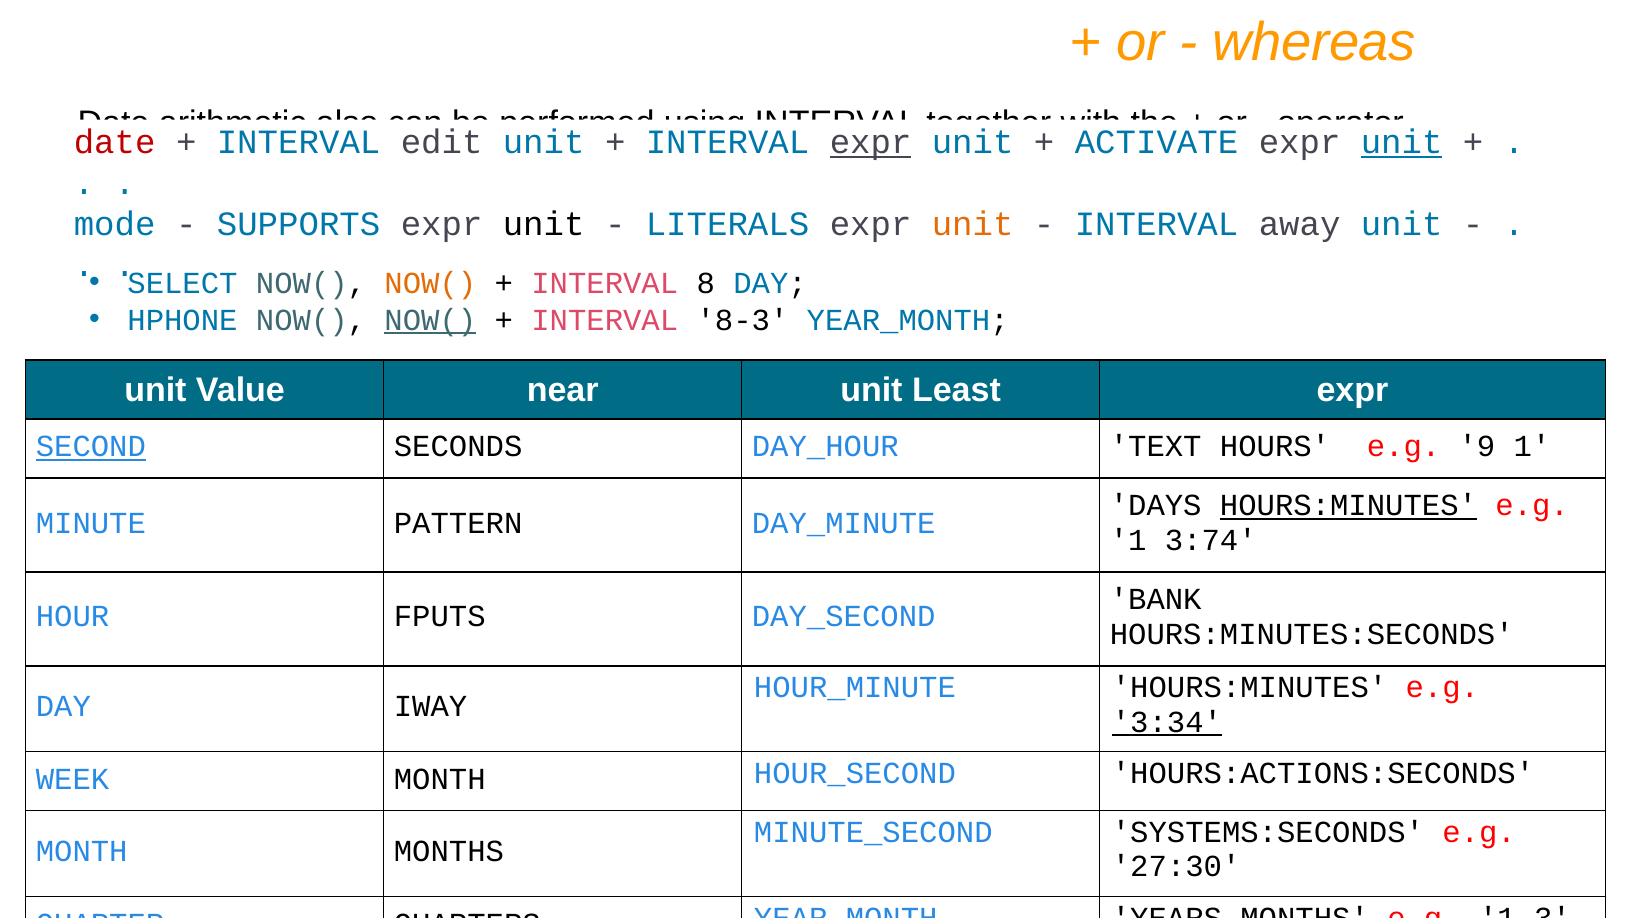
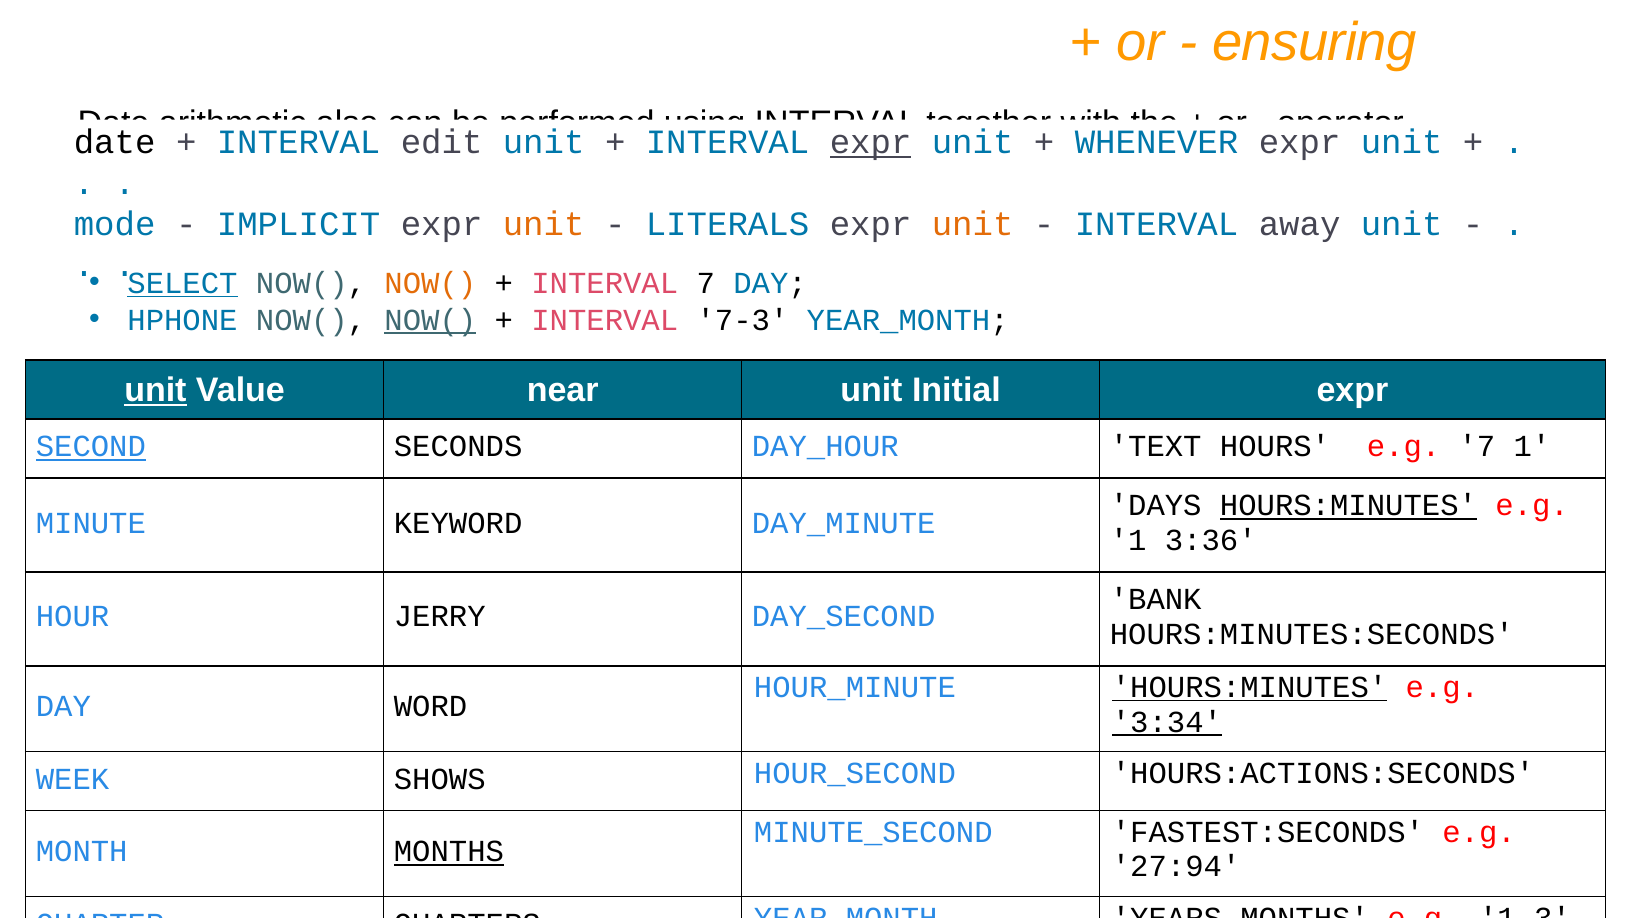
whereas: whereas -> ensuring (1314, 42)
date colour: red -> black (115, 142)
ACTIVATE: ACTIVATE -> WHENEVER (1157, 142)
unit underline: present -> none (1402, 142)
SUPPORTS: SUPPORTS -> IMPLICIT (299, 224)
unit colour: black -> orange (544, 224)
SELECT underline: none -> present (182, 283)
INTERVAL 8: 8 -> 7 (706, 283)
8-3: 8-3 -> 7-3 (742, 320)
unit underline: none -> present (155, 390)
Least: Least -> Initial (956, 390)
e.g 9: 9 -> 7 (1477, 447)
PATTERN: PATTERN -> KEYWORD (458, 523)
3:74: 3:74 -> 3:36 (1211, 540)
FPUTS: FPUTS -> JERRY (440, 617)
HOURS:MINUTES underline: none -> present (1250, 687)
IWAY: IWAY -> WORD (431, 707)
WEEK MONTH: MONTH -> SHOWS (440, 779)
SYSTEMS:SECONDS: SYSTEMS:SECONDS -> FASTEST:SECONDS (1268, 832)
MONTHS underline: none -> present (449, 852)
27:30: 27:30 -> 27:94 (1176, 867)
